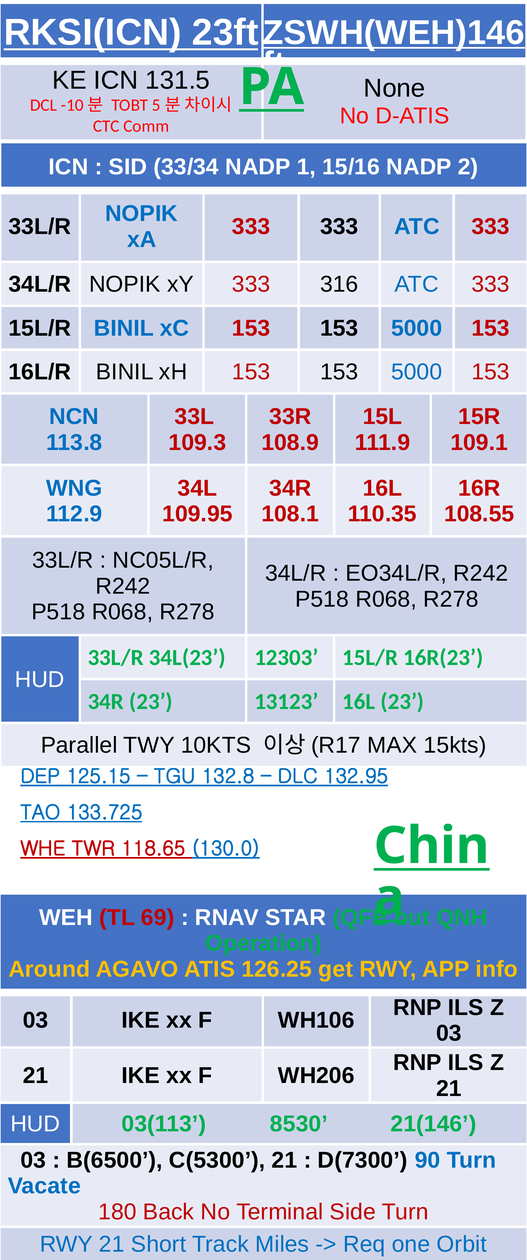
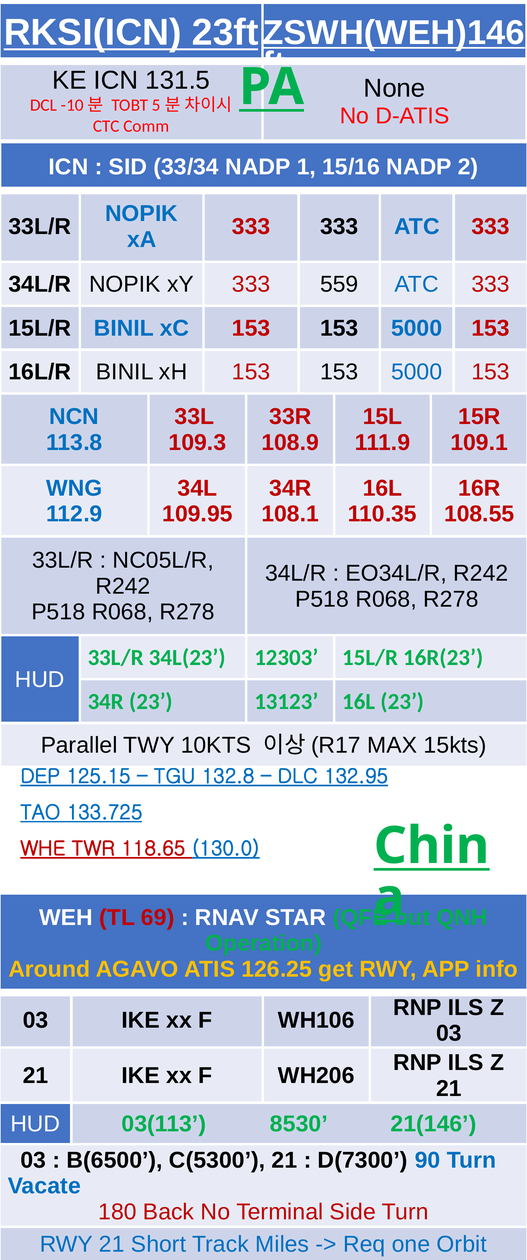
316: 316 -> 559 (339, 284)
